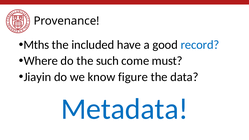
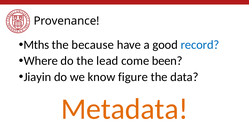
included: included -> because (93, 45)
such: such -> lead (107, 61)
must: must -> been (167, 61)
Metadata colour: blue -> orange (125, 109)
